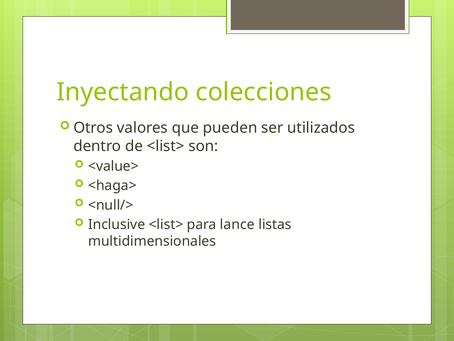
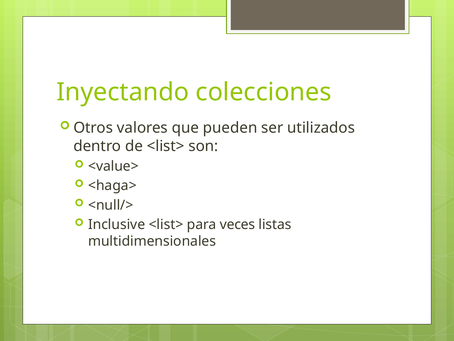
lance: lance -> veces (237, 224)
